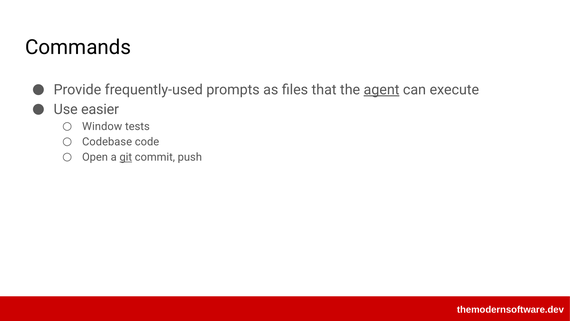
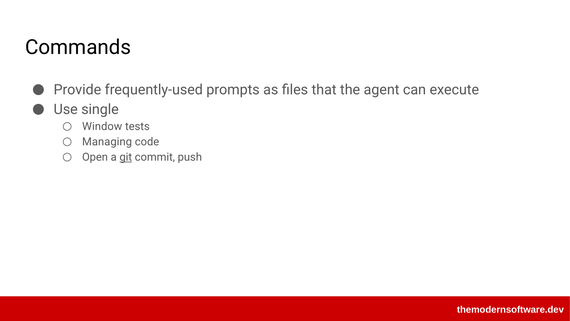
agent underline: present -> none (382, 90)
easier: easier -> single (100, 109)
Codebase: Codebase -> Managing (107, 142)
